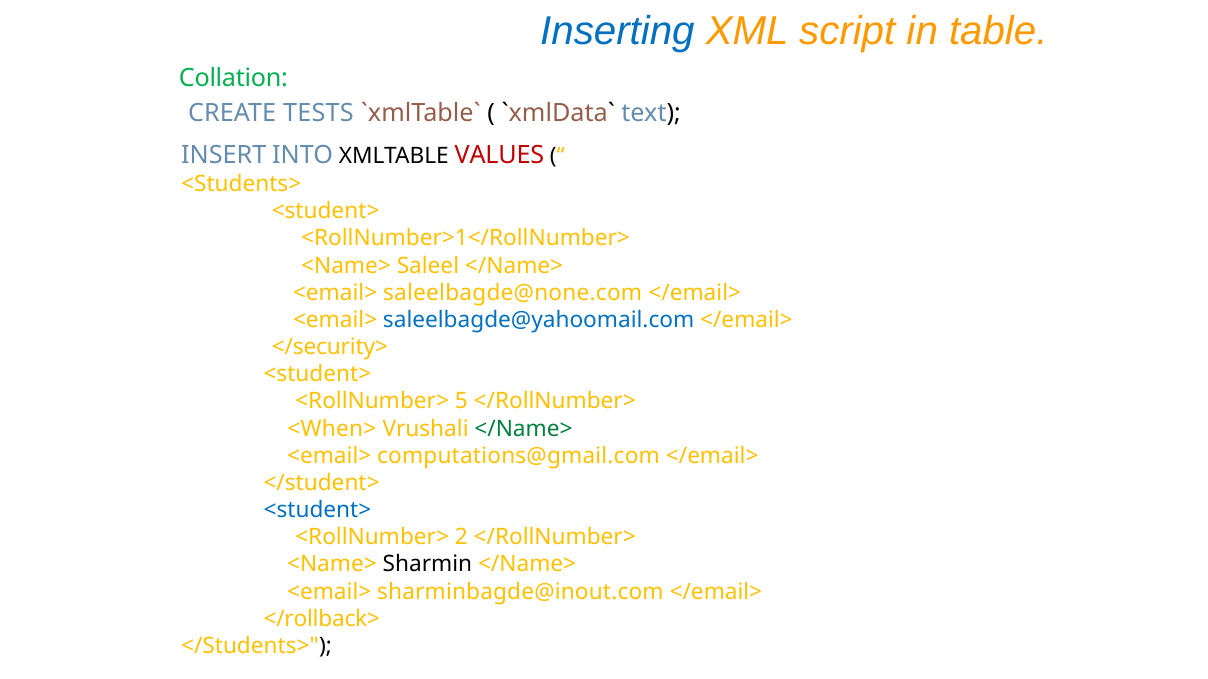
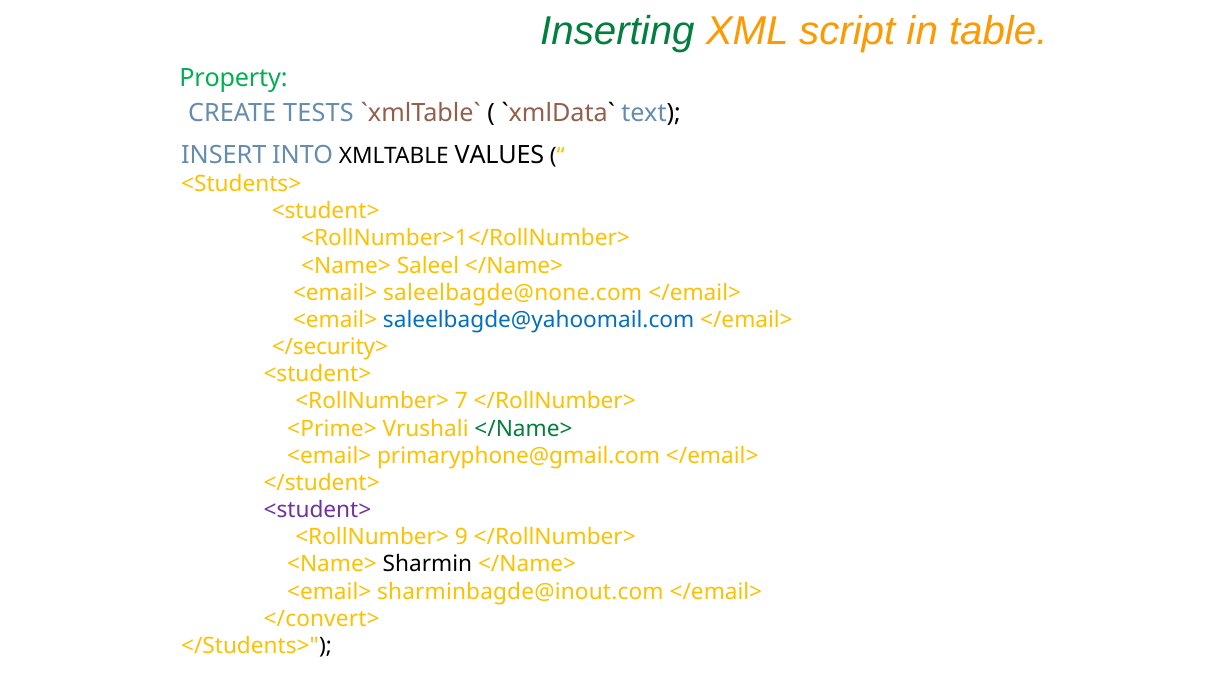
Inserting colour: blue -> green (617, 31)
Collation: Collation -> Property (233, 78)
VALUES colour: red -> black (499, 156)
5: 5 -> 7 (461, 402)
<When>: <When> -> <Prime> (332, 429)
computations@gmail.com: computations@gmail.com -> primaryphone@gmail.com (519, 456)
<student> colour: blue -> purple (317, 510)
2: 2 -> 9 (461, 538)
</rollback>: </rollback> -> </convert> (322, 619)
